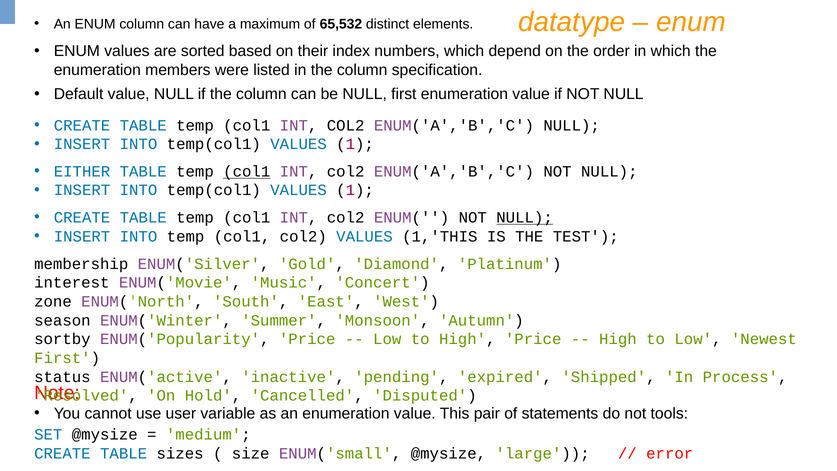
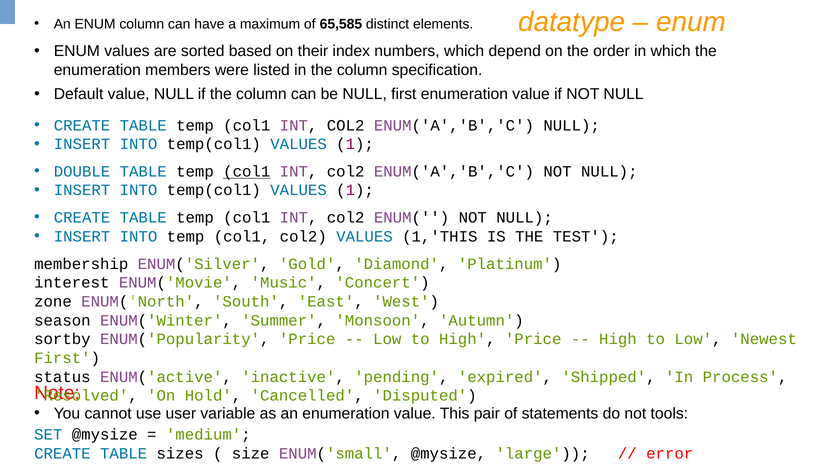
65,532: 65,532 -> 65,585 (341, 24)
EITHER: EITHER -> DOUBLE (82, 171)
NULL underline: present -> none (525, 217)
